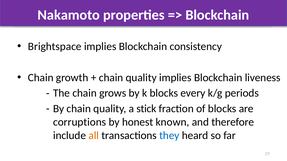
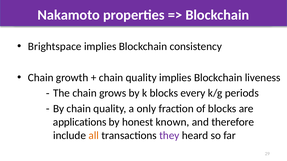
stick: stick -> only (146, 109)
corruptions: corruptions -> applications (80, 122)
they colour: blue -> purple (169, 136)
